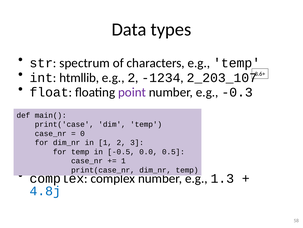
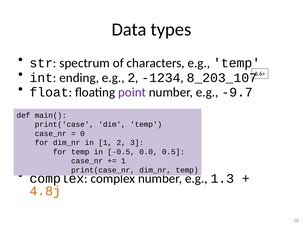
htmllib: htmllib -> ending (79, 77)
2_203_107: 2_203_107 -> 8_203_107 (222, 77)
-0.3: -0.3 -> -9.7 (237, 92)
4.8j colour: blue -> orange (45, 191)
